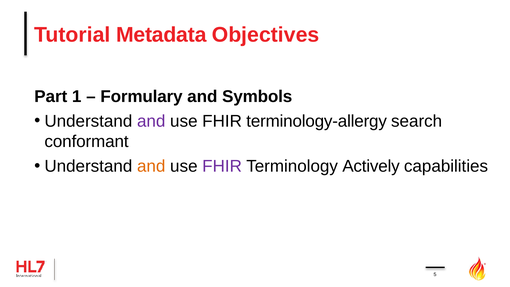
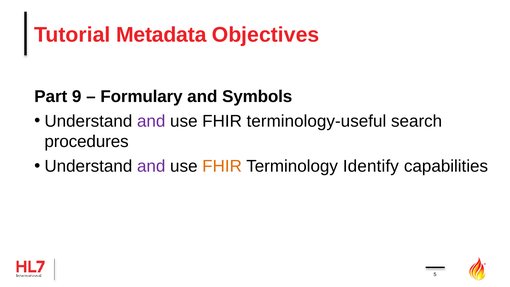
1: 1 -> 9 (77, 97)
terminology-allergy: terminology-allergy -> terminology-useful (316, 121)
conformant: conformant -> procedures (87, 142)
and colour: orange -> purple (151, 166)
FHIR colour: purple -> orange (222, 166)
Actively: Actively -> Identify (371, 166)
